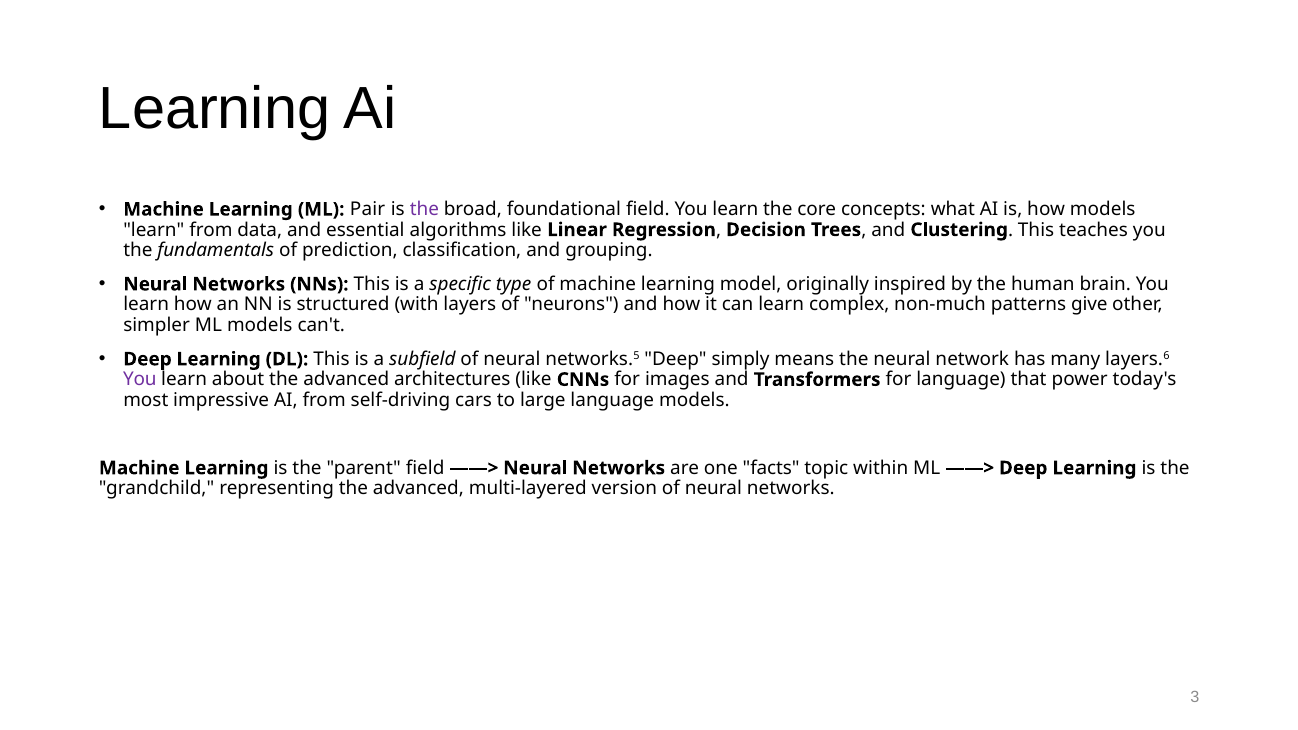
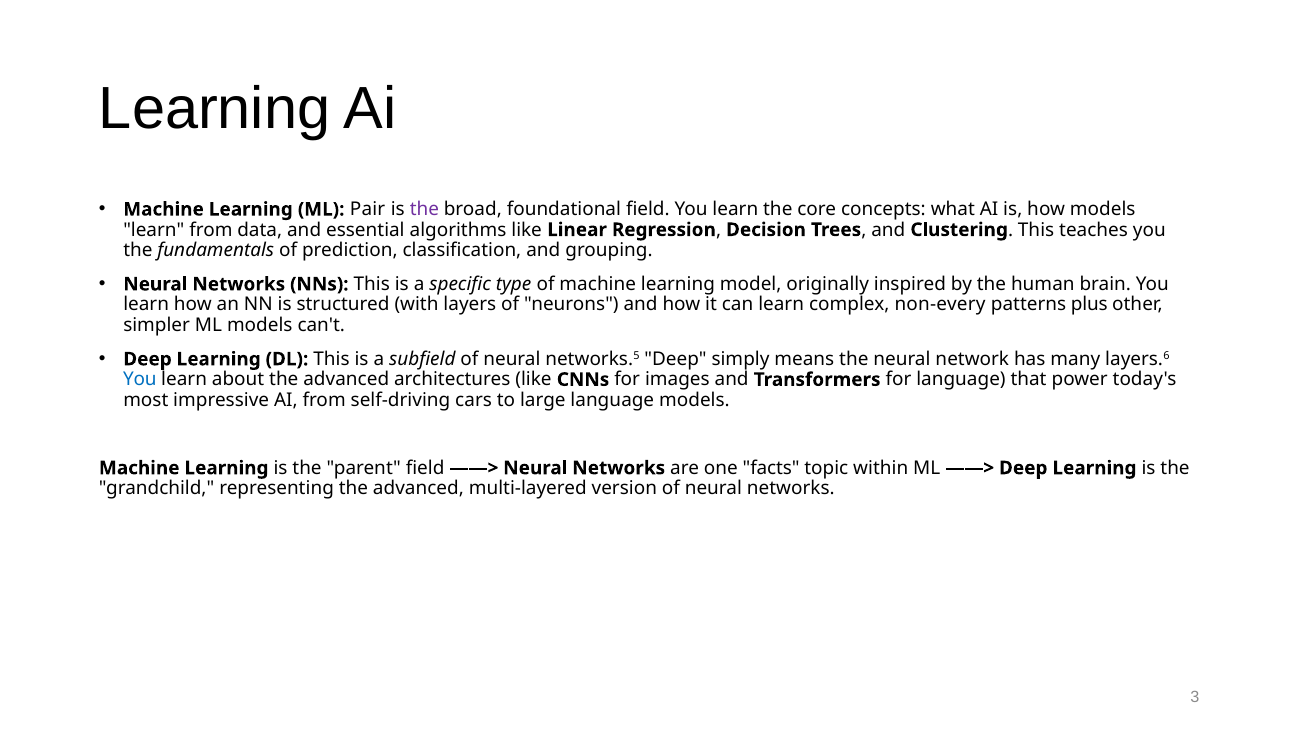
non-much: non-much -> non-every (940, 305)
give: give -> plus (1089, 305)
You colour: purple -> blue (140, 380)
